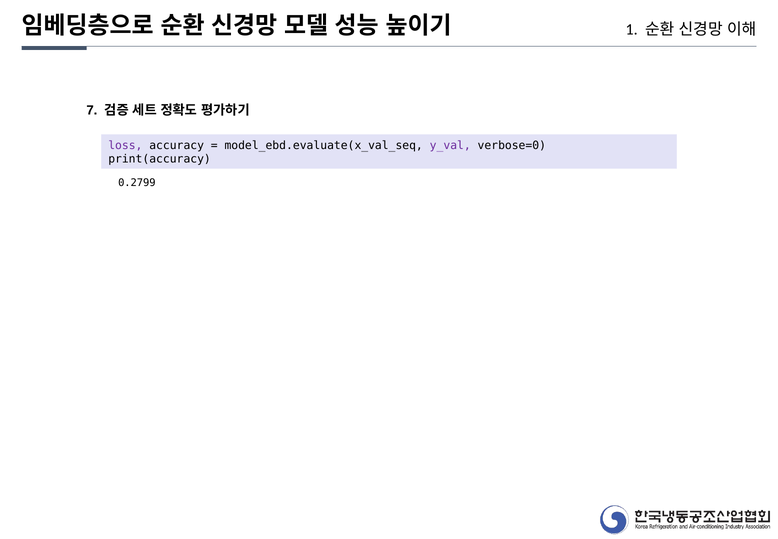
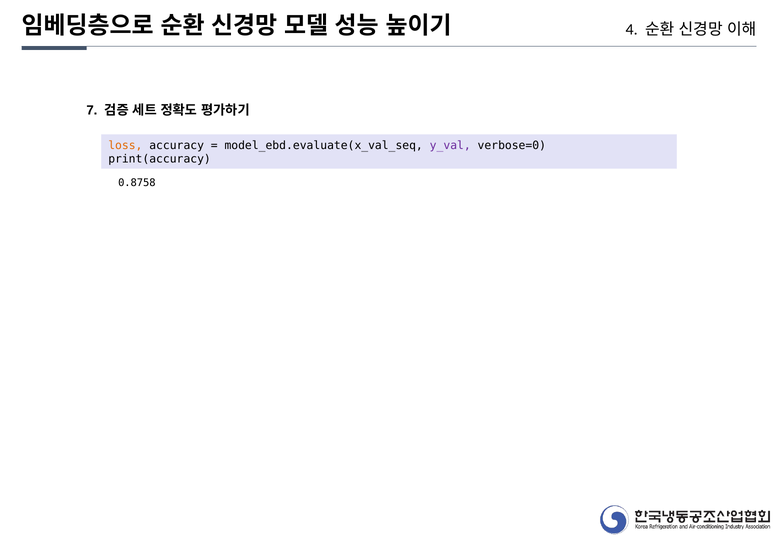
1: 1 -> 4 (632, 29)
loss colour: purple -> orange (125, 145)
0.2799: 0.2799 -> 0.8758 (137, 183)
